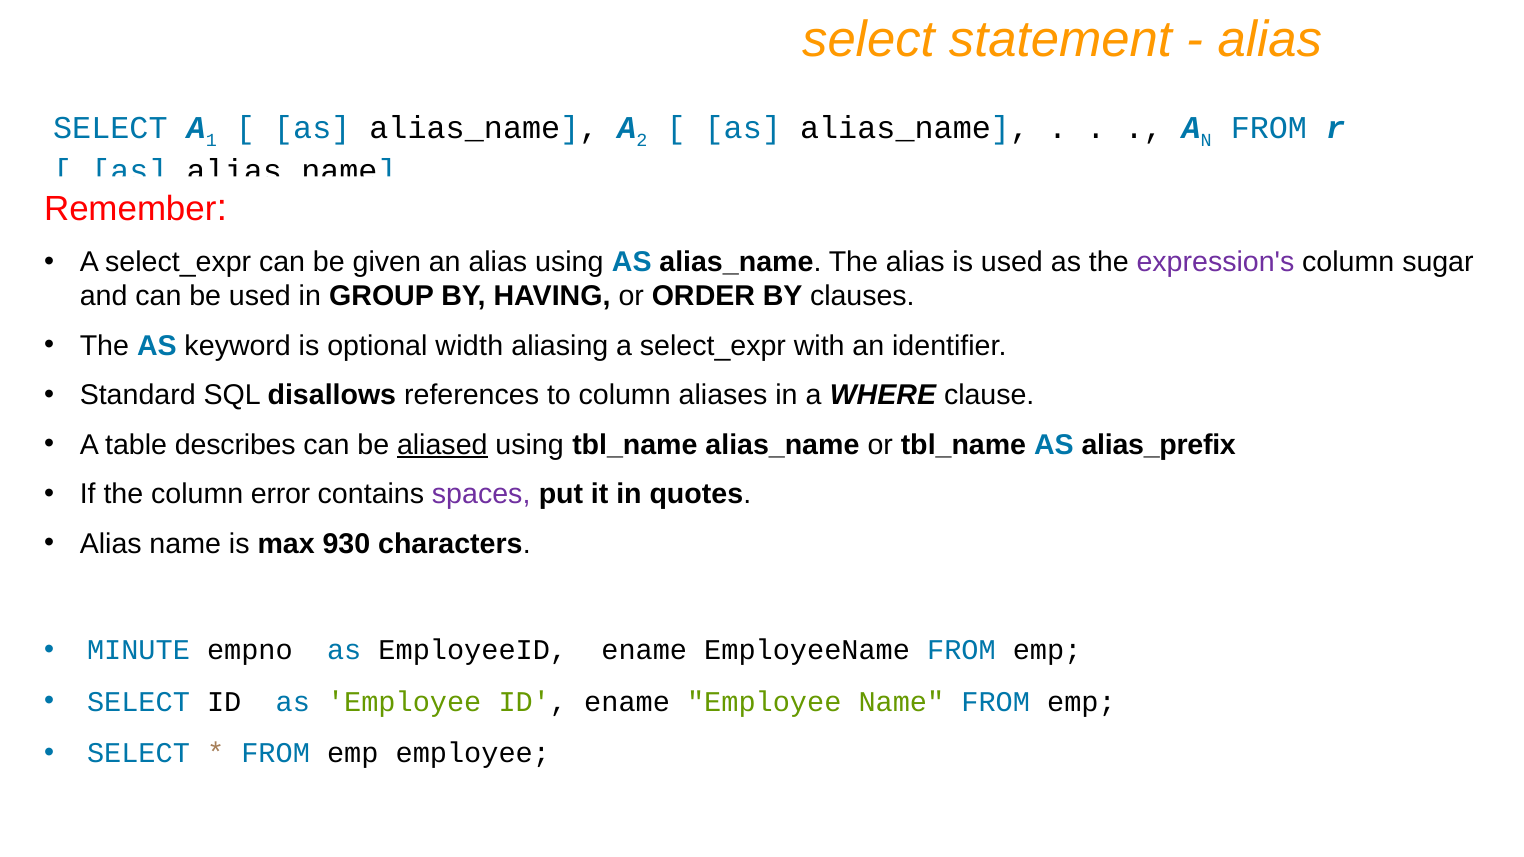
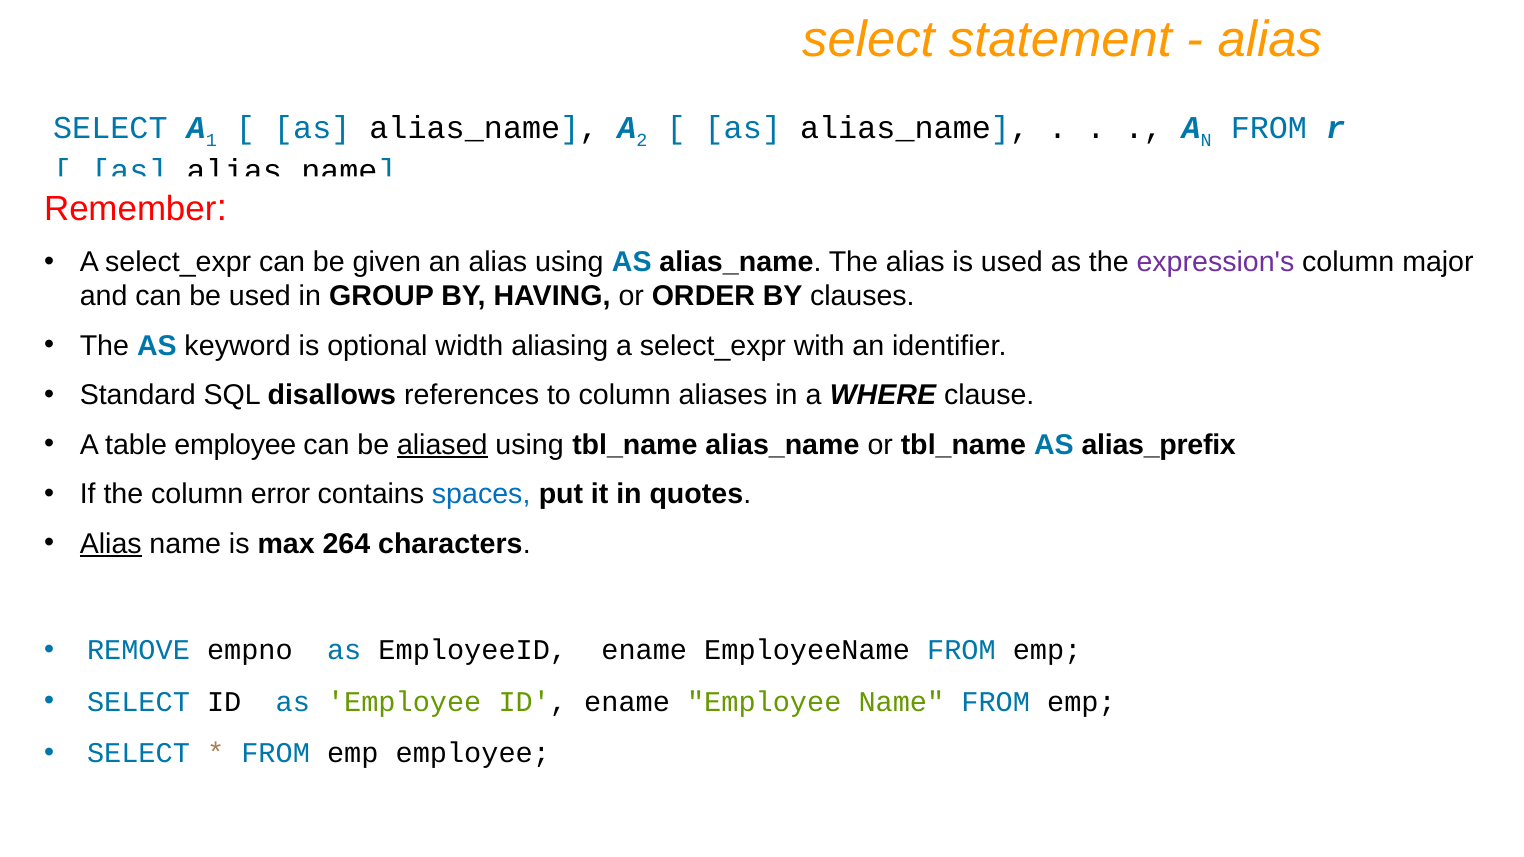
sugar: sugar -> major (1438, 262)
table describes: describes -> employee (235, 445)
spaces colour: purple -> blue (481, 495)
Alias underline: none -> present (111, 544)
930: 930 -> 264 (346, 544)
MINUTE: MINUTE -> REMOVE (138, 651)
